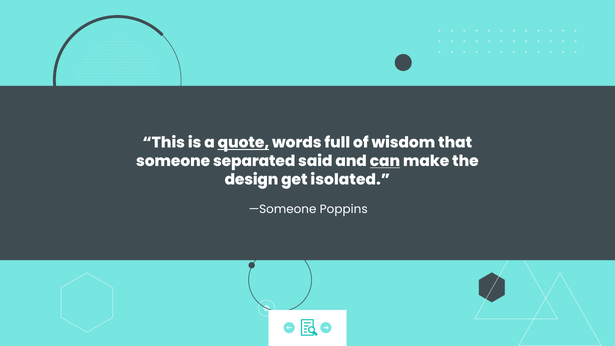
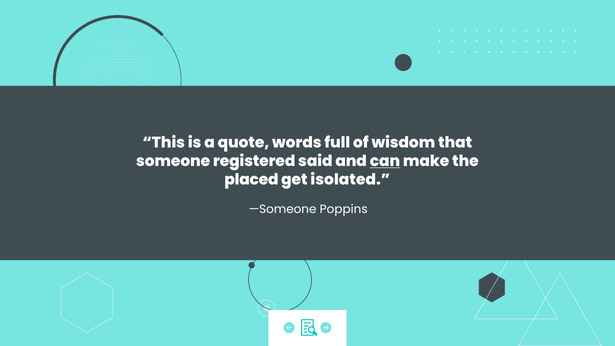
quote underline: present -> none (243, 143)
separated: separated -> registered (254, 161)
design: design -> placed (251, 180)
